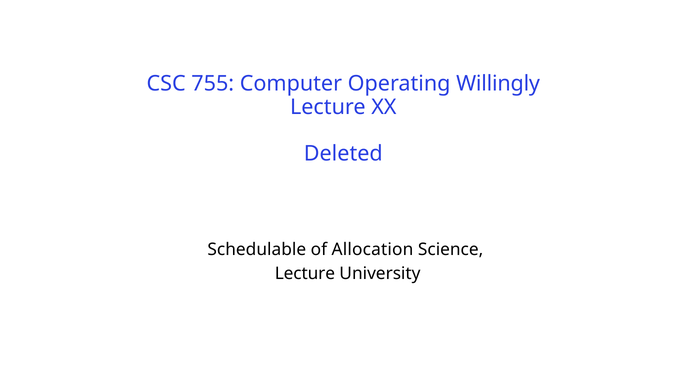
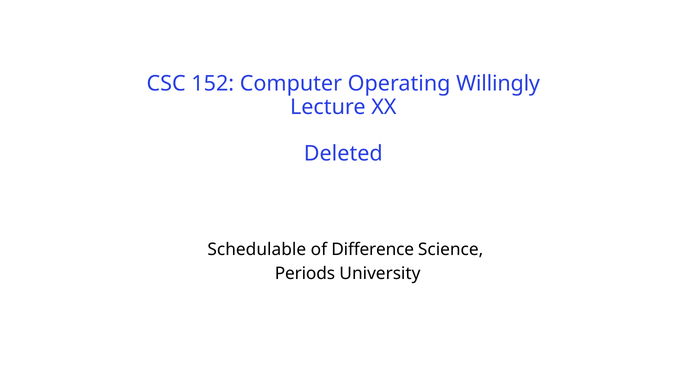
755: 755 -> 152 (213, 84)
Allocation: Allocation -> Difference (373, 249)
Lecture: Lecture -> Periods (305, 273)
